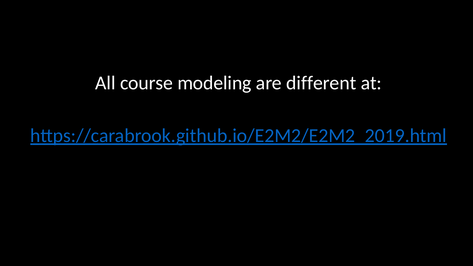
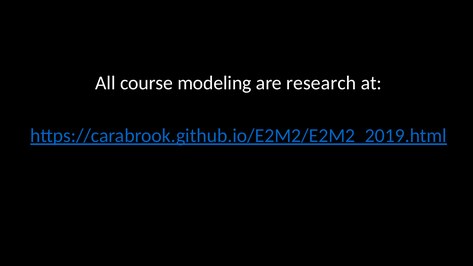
different: different -> research (321, 83)
